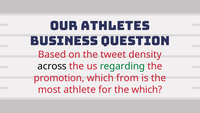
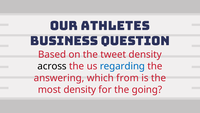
regarding colour: green -> blue (122, 66)
promotion: promotion -> answering (59, 78)
most athlete: athlete -> density (80, 89)
the which: which -> going (147, 89)
